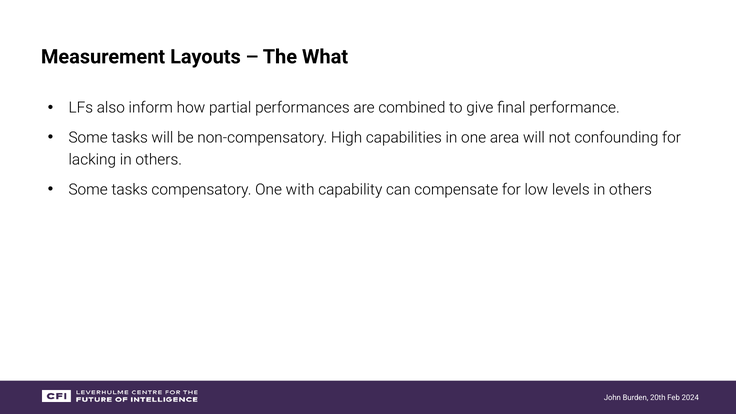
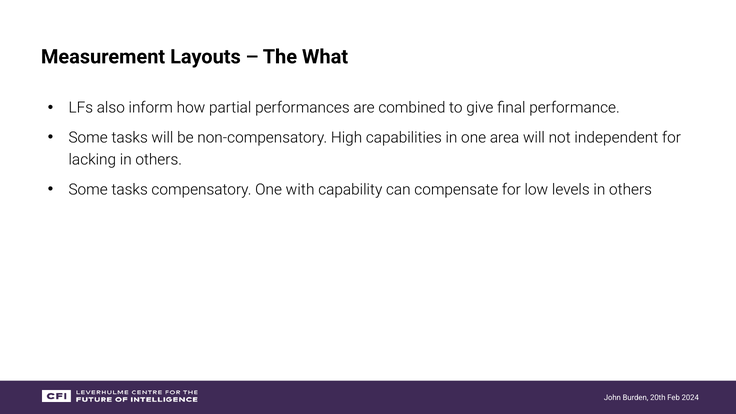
confounding: confounding -> independent (616, 138)
